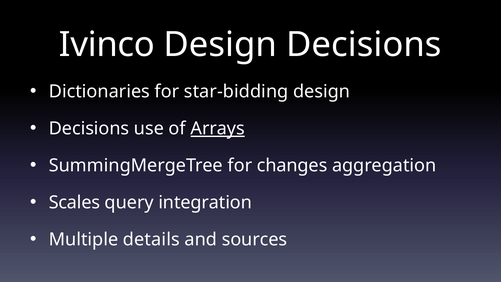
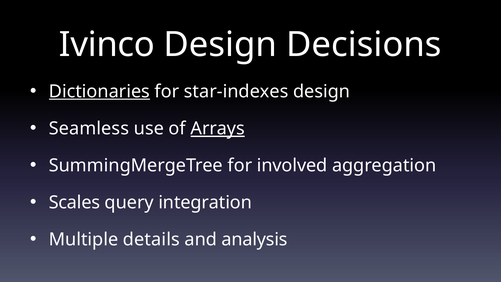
Dictionaries underline: none -> present (99, 91)
star-bidding: star-bidding -> star-indexes (236, 91)
Decisions: Decisions -> Seamless (89, 128)
changes: changes -> involved (292, 165)
sources: sources -> analysis (255, 239)
